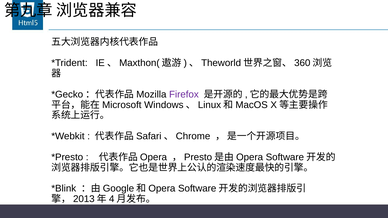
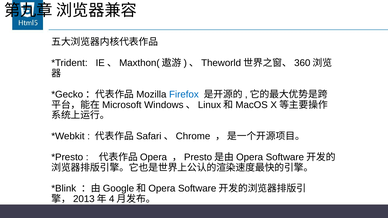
Firefox colour: purple -> blue (184, 94)
